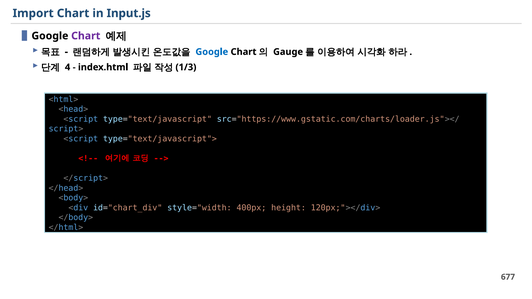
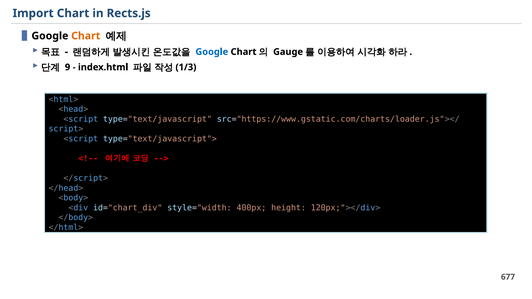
Input.js: Input.js -> Rects.js (129, 13)
Chart colour: purple -> orange (86, 36)
4: 4 -> 9 (68, 67)
